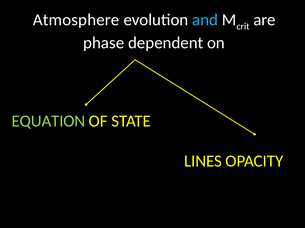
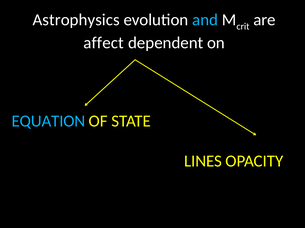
Atmosphere: Atmosphere -> Astrophysics (76, 20)
phase: phase -> affect (104, 43)
EQUATION colour: light green -> light blue (48, 121)
